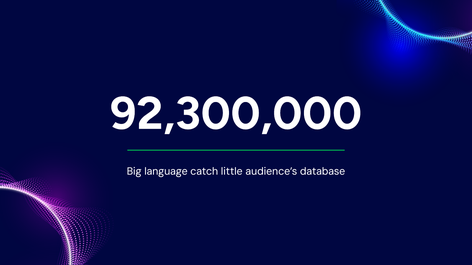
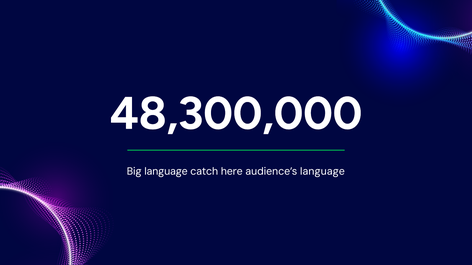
92,300,000: 92,300,000 -> 48,300,000 (236, 114)
little: little -> here (232, 172)
audience’s database: database -> language (322, 172)
